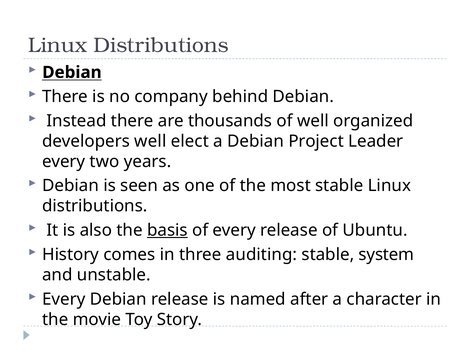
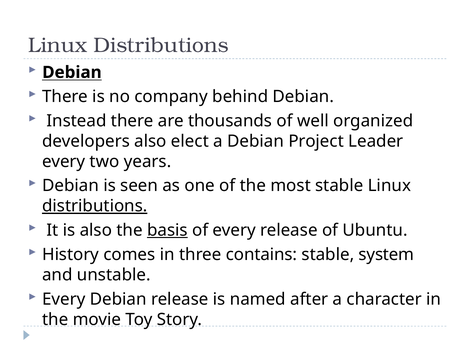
developers well: well -> also (150, 141)
distributions underline: none -> present (95, 206)
auditing: auditing -> contains (262, 255)
